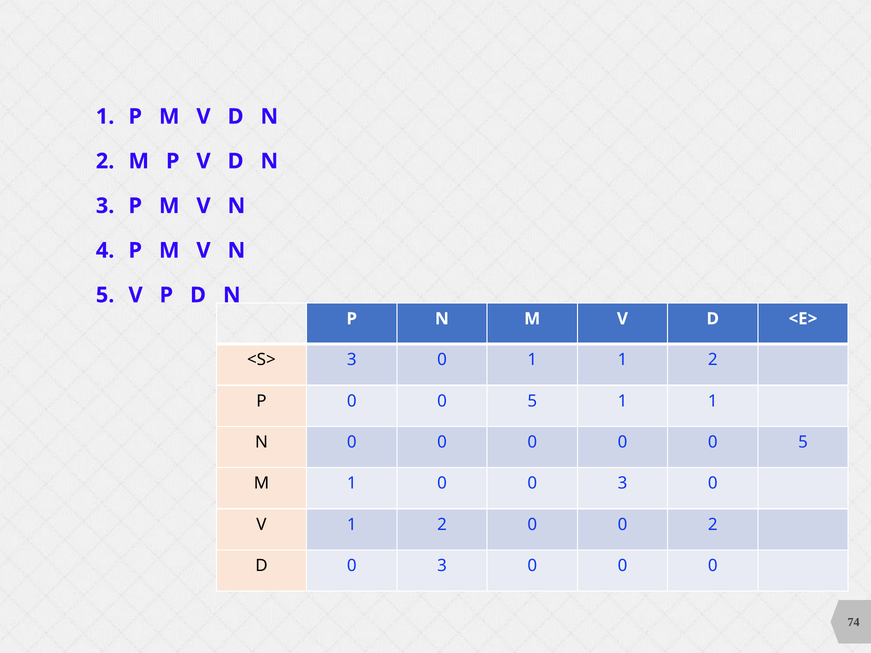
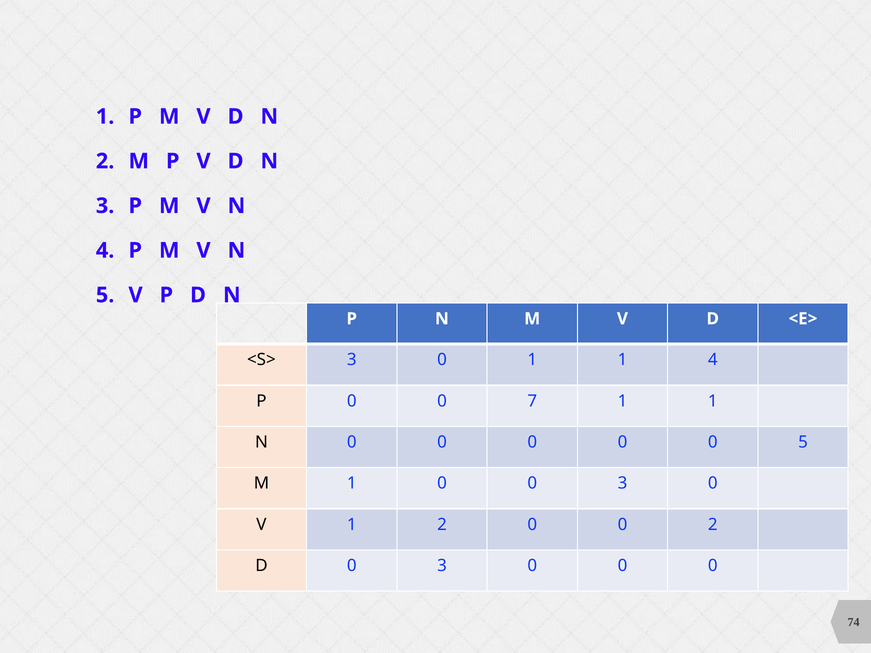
1 1 2: 2 -> 4 (713, 360)
P 0 0 5: 5 -> 7 (532, 401)
